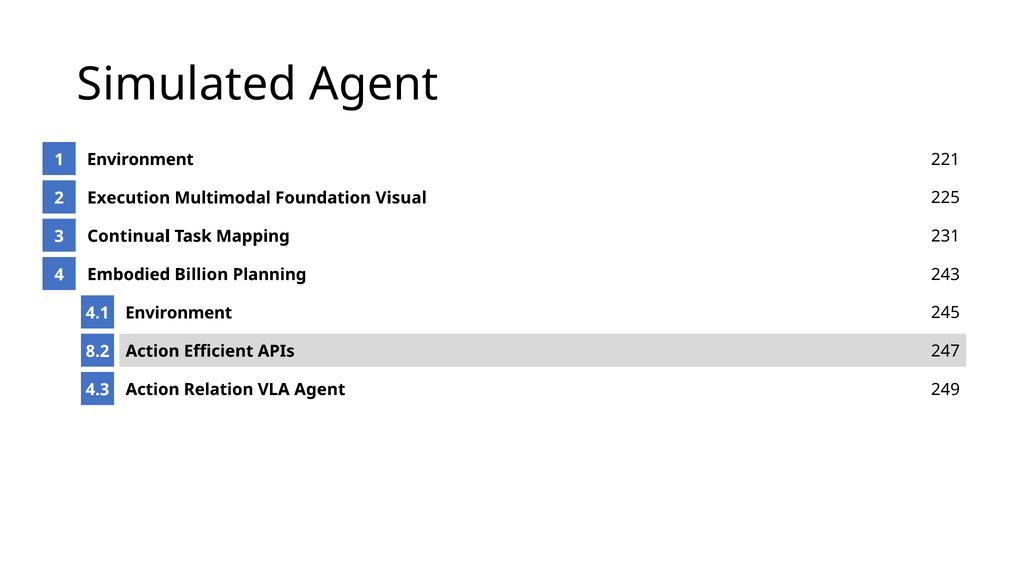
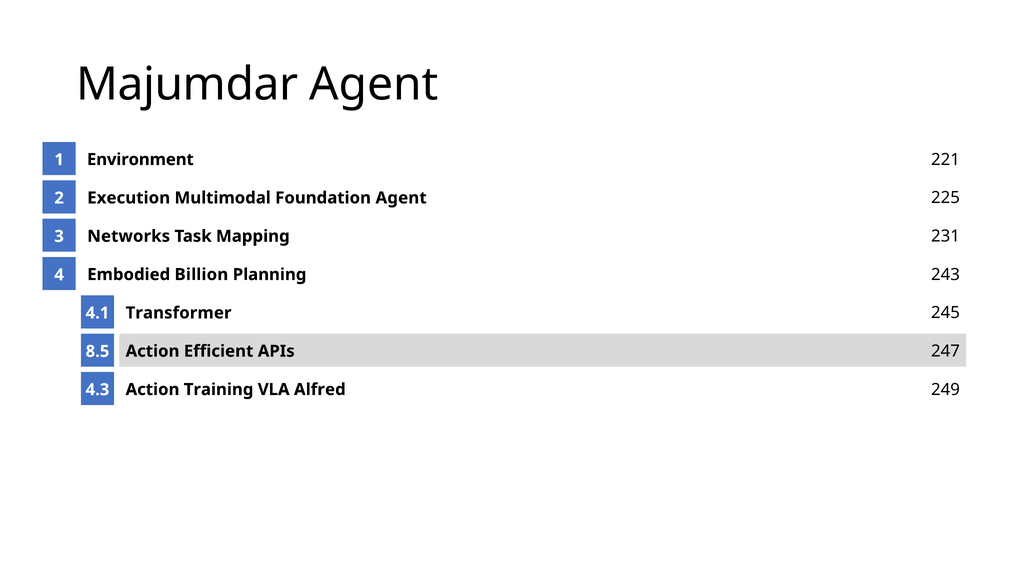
Simulated: Simulated -> Majumdar (187, 85)
Foundation Visual: Visual -> Agent (401, 198)
Continual: Continual -> Networks (129, 236)
Environment: Environment -> Transformer (179, 313)
8.2: 8.2 -> 8.5 (97, 352)
Relation: Relation -> Training (219, 390)
VLA Agent: Agent -> Alfred (320, 390)
